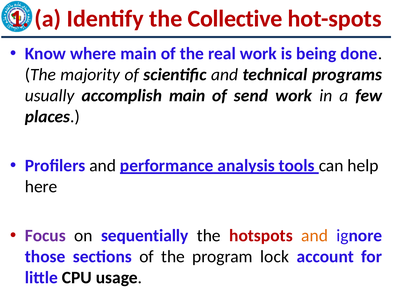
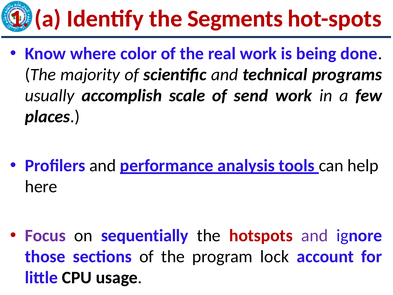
Collective: Collective -> Segments (235, 19)
where main: main -> color (138, 54)
accomplish main: main -> scale (187, 96)
and colour: orange -> purple (315, 235)
